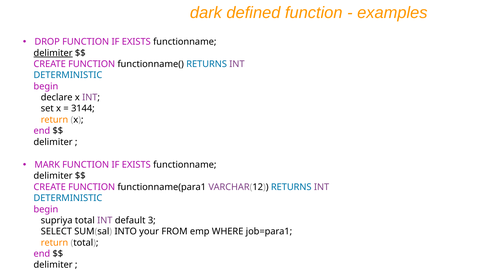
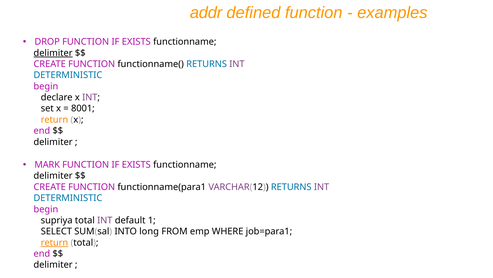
dark: dark -> addr (206, 13)
3144: 3144 -> 8001 (83, 108)
3: 3 -> 1 (152, 220)
your: your -> long (149, 231)
return underline: none -> present (54, 242)
